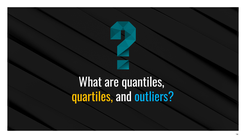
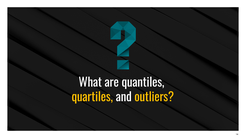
outliers colour: light blue -> yellow (154, 98)
